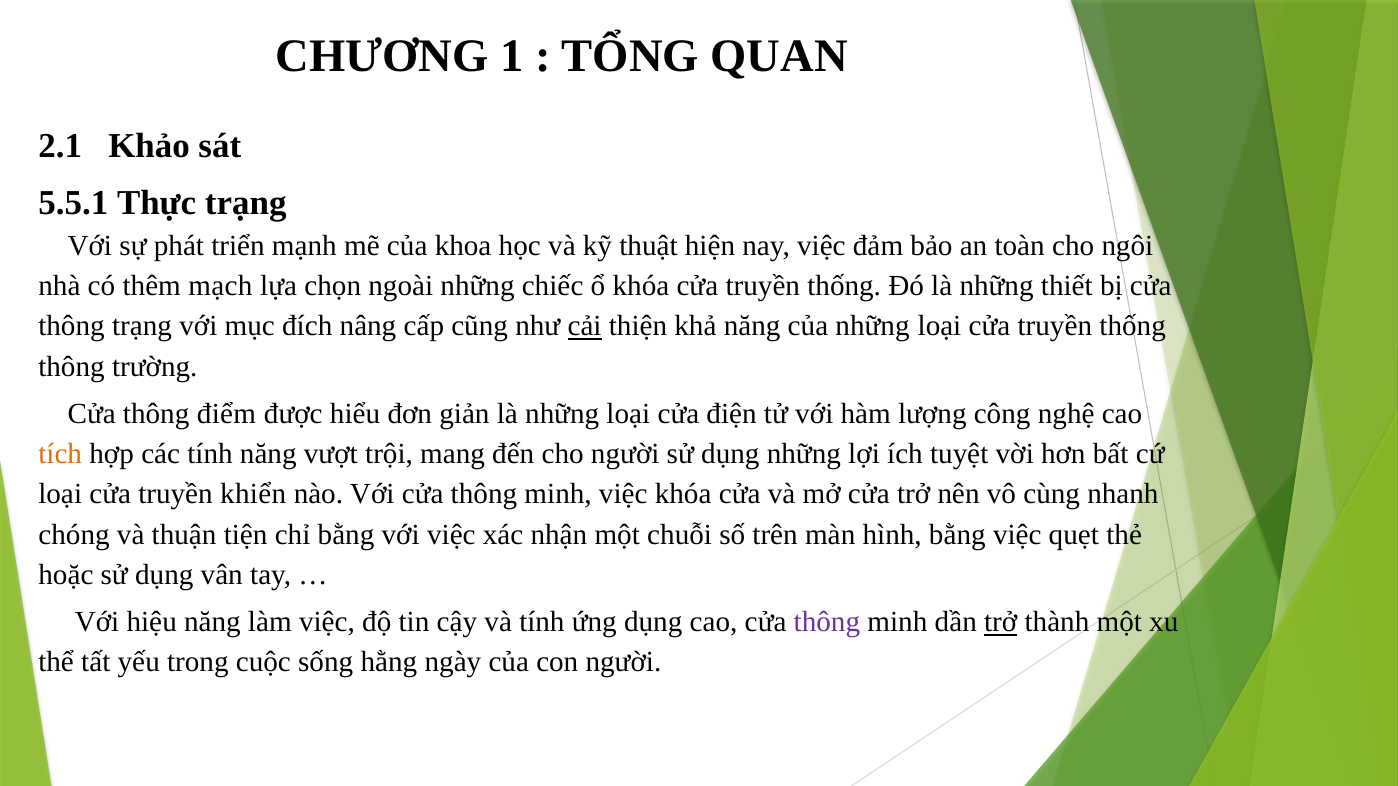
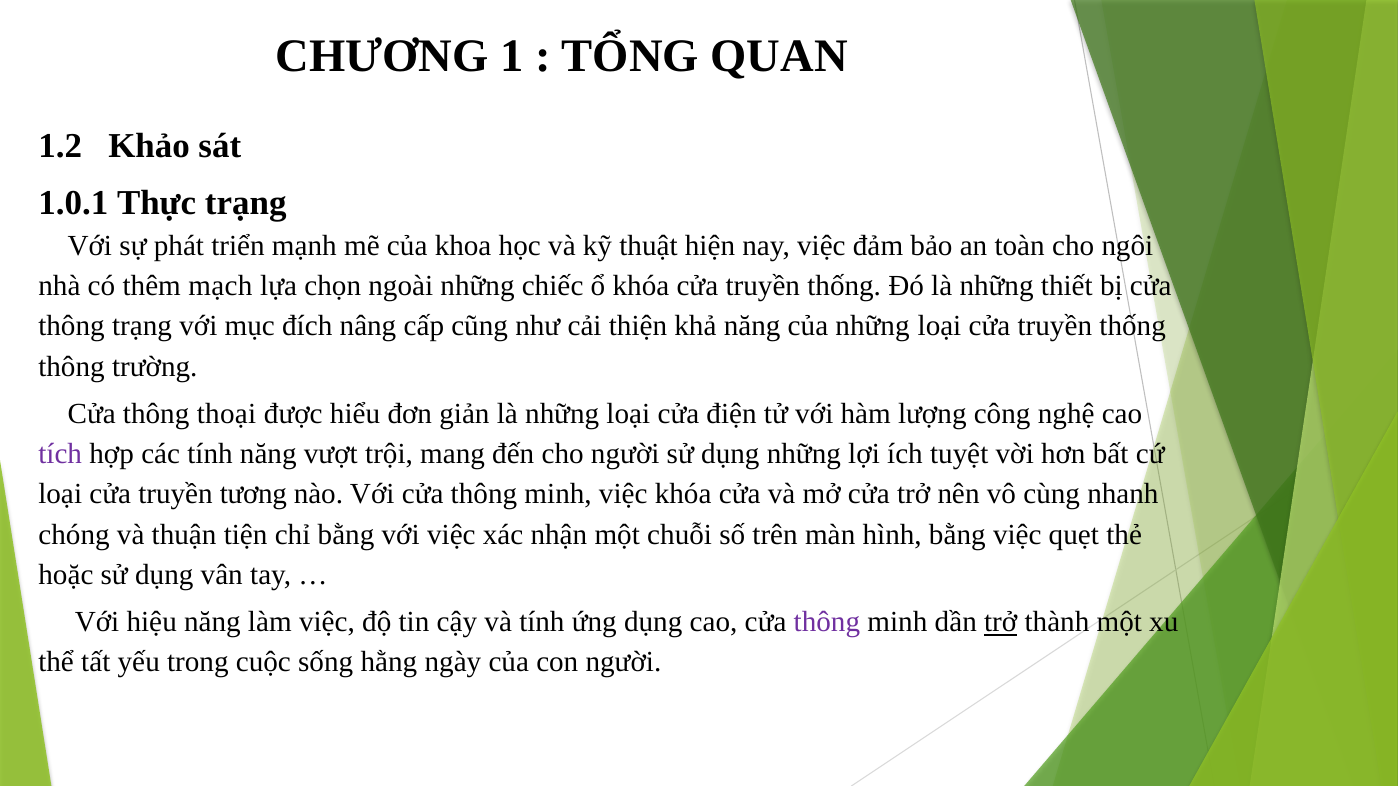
2.1: 2.1 -> 1.2 (60, 146)
5.5.1: 5.5.1 -> 1.0.1 (73, 203)
cải underline: present -> none (585, 327)
điểm: điểm -> thoại (227, 414)
tích colour: orange -> purple (60, 454)
khiển: khiển -> tương (253, 495)
